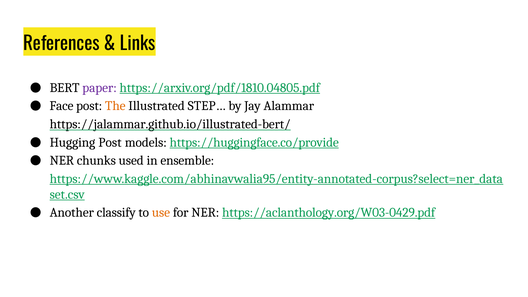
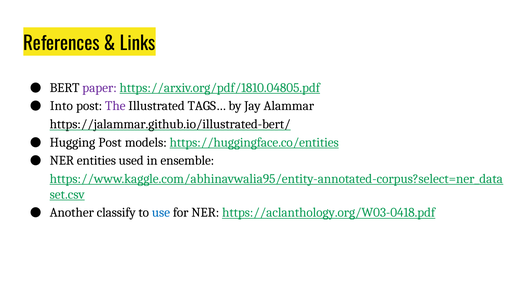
Face: Face -> Into (61, 106)
The colour: orange -> purple (115, 106)
STEP…: STEP… -> TAGS… (207, 106)
https://huggingface.co/provide: https://huggingface.co/provide -> https://huggingface.co/entities (254, 142)
chunks: chunks -> entities (96, 161)
use colour: orange -> blue (161, 213)
https://aclanthology.org/W03-0429.pdf: https://aclanthology.org/W03-0429.pdf -> https://aclanthology.org/W03-0418.pdf (329, 213)
